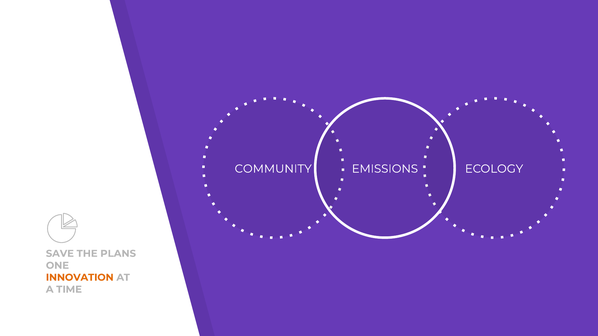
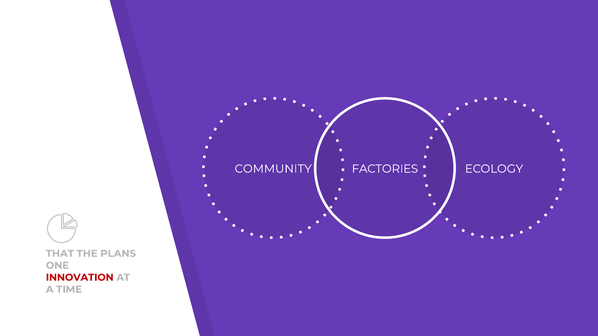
EMISSIONS: EMISSIONS -> FACTORIES (385, 169)
SAVE: SAVE -> THAT (60, 254)
INNOVATION colour: orange -> red (80, 278)
